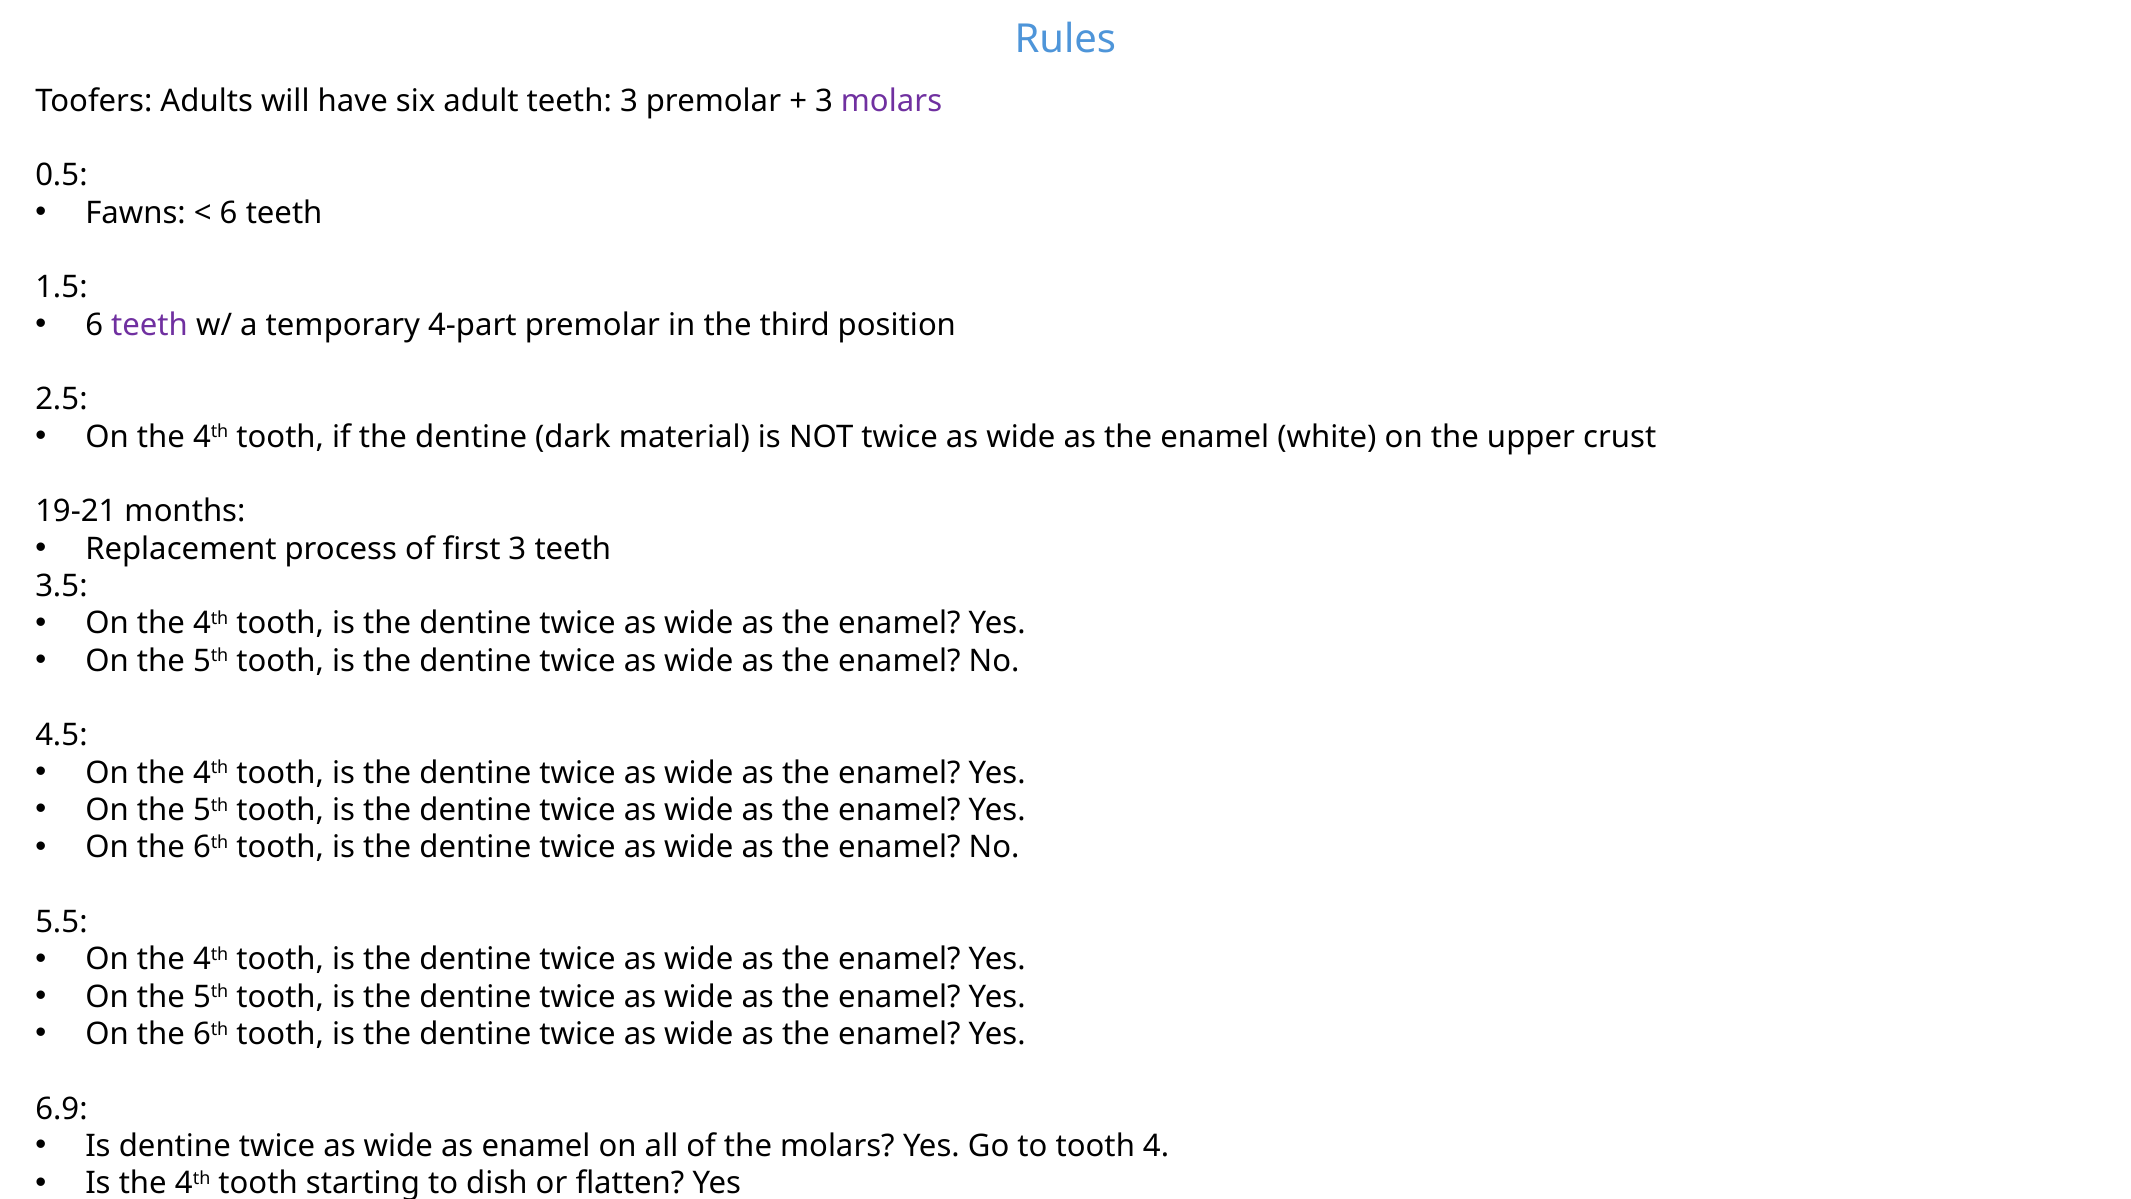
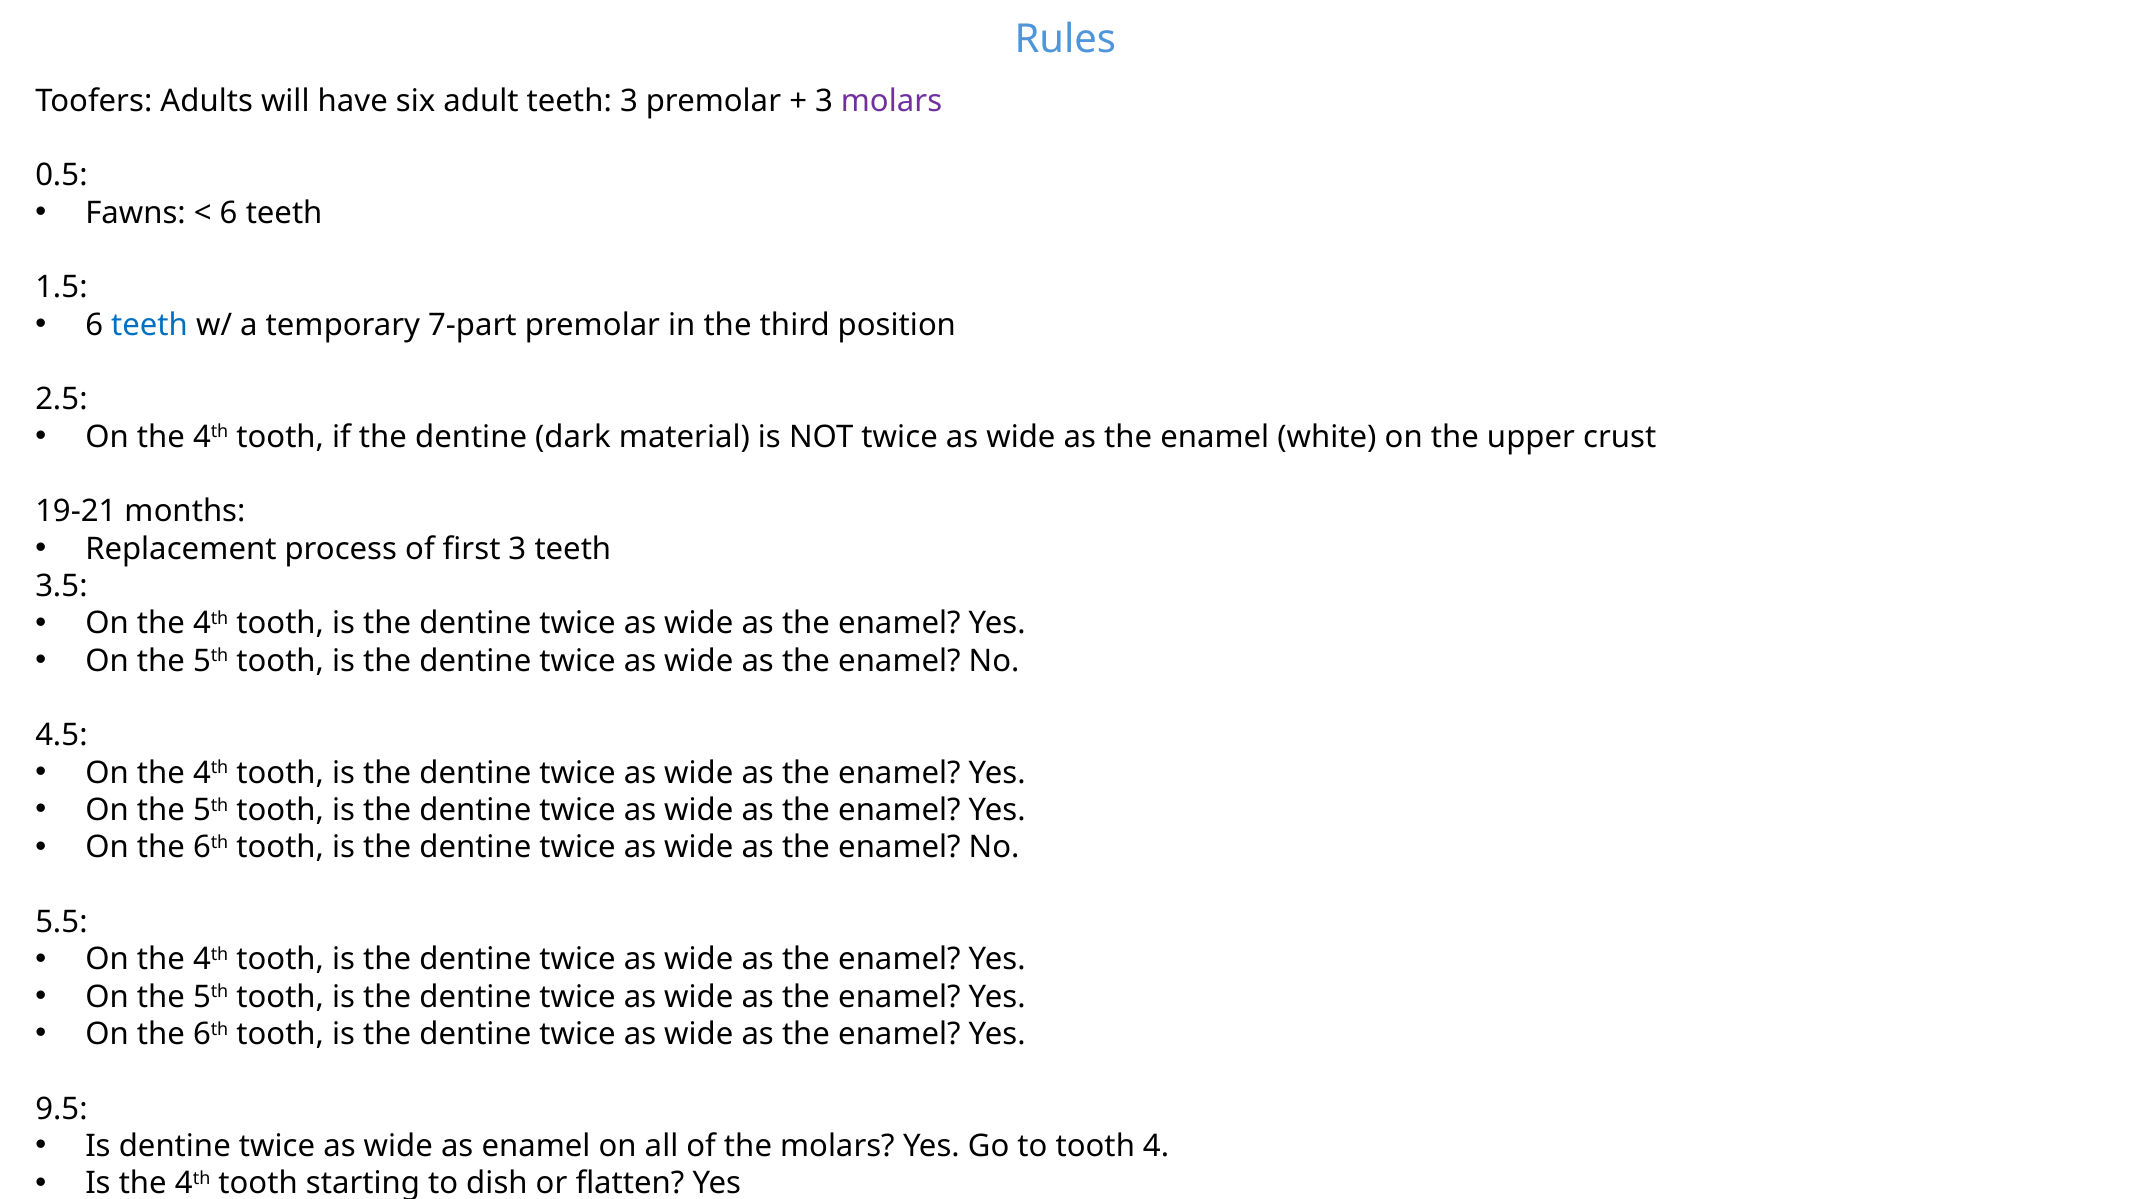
teeth colour: purple -> blue (149, 325)
4-part: 4-part -> 7-part (472, 325)
6.9: 6.9 -> 9.5 (61, 1108)
